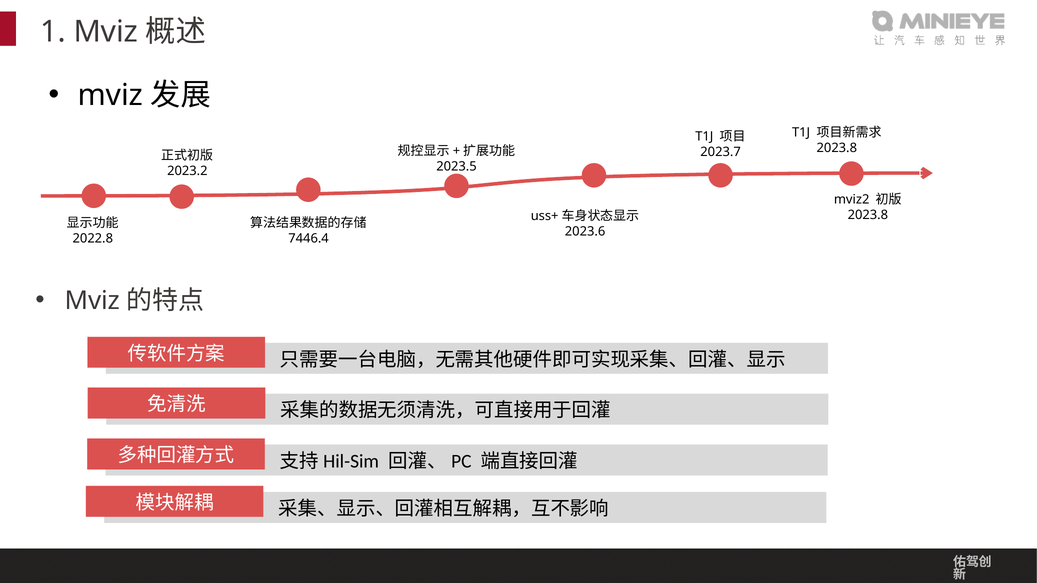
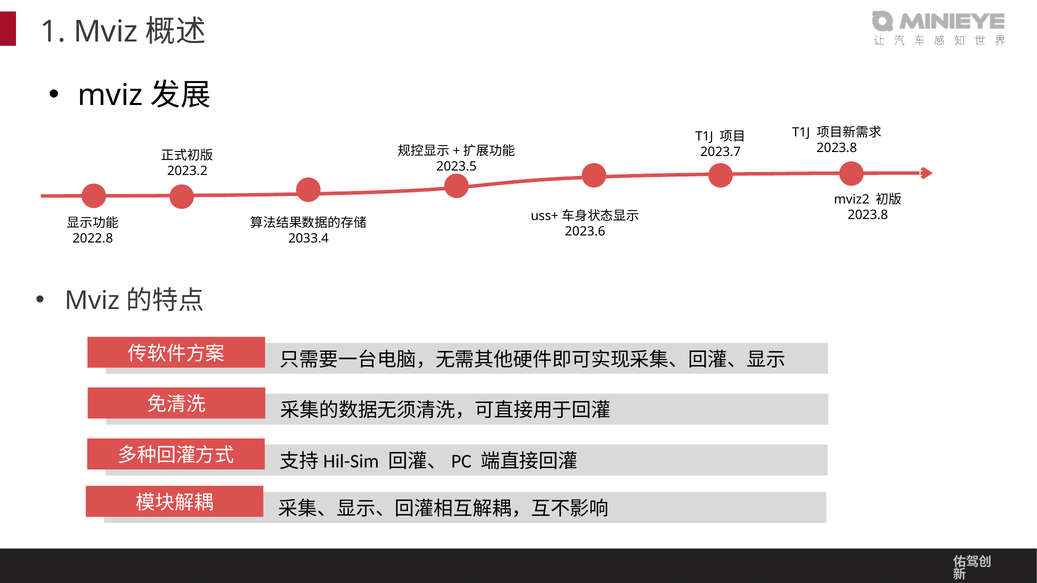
7446.4: 7446.4 -> 2033.4 (309, 239)
